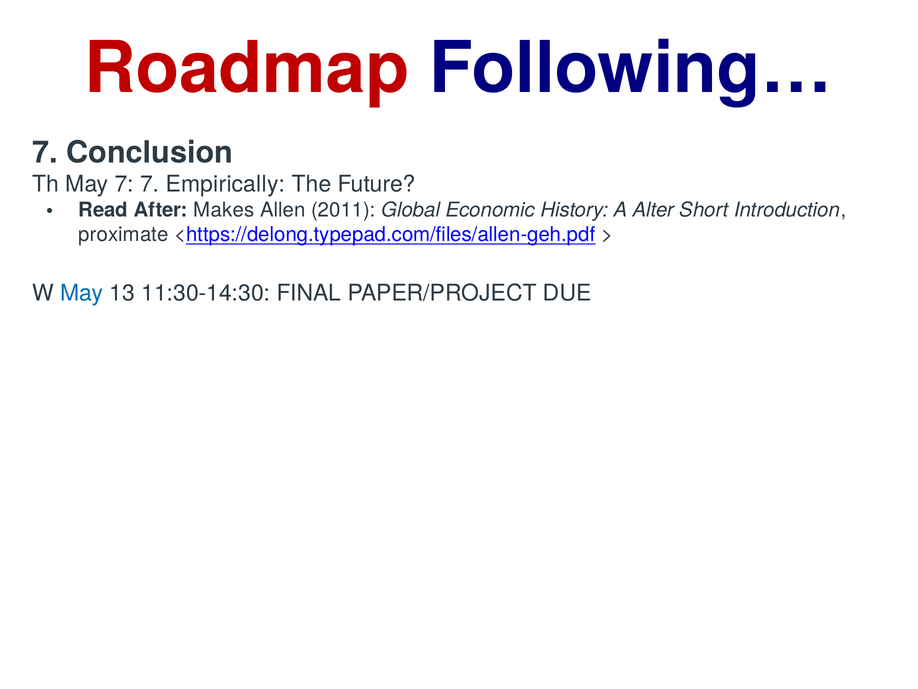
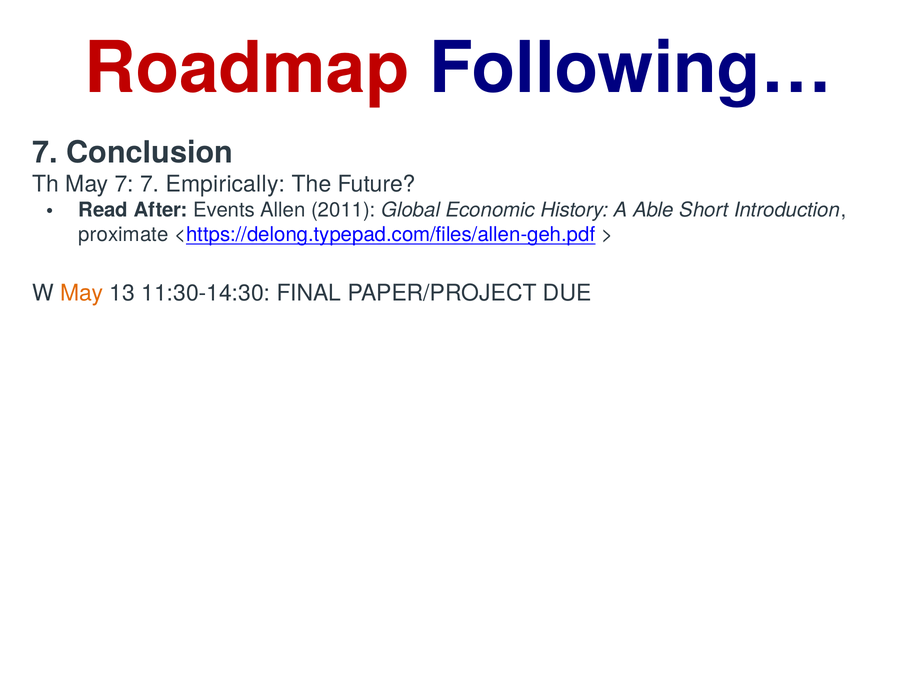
Makes: Makes -> Events (224, 210)
Alter: Alter -> Able (653, 210)
May colour: blue -> orange (82, 293)
